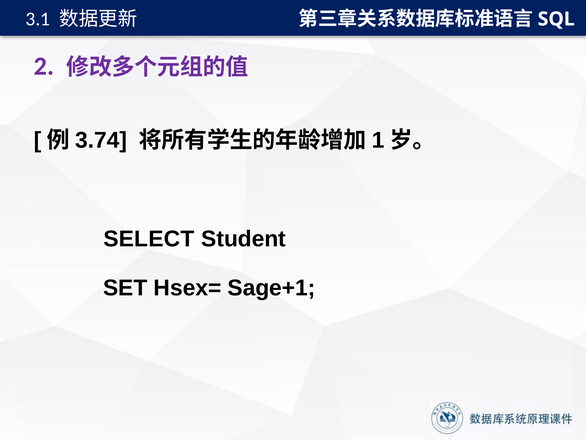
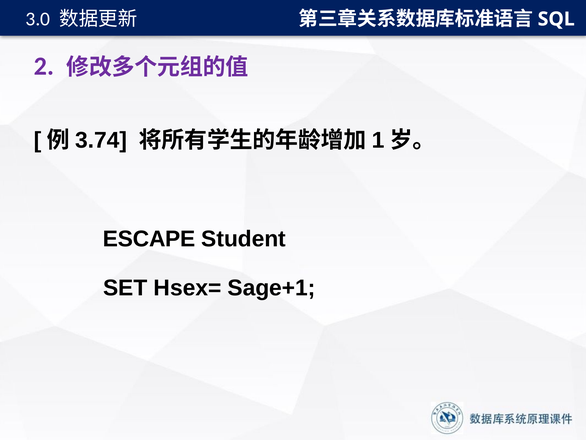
3.1: 3.1 -> 3.0 (38, 19)
SELECT: SELECT -> ESCAPE (149, 239)
